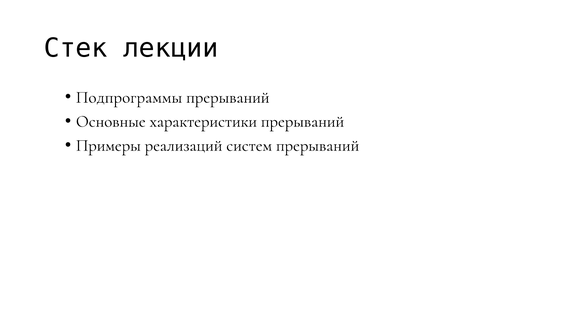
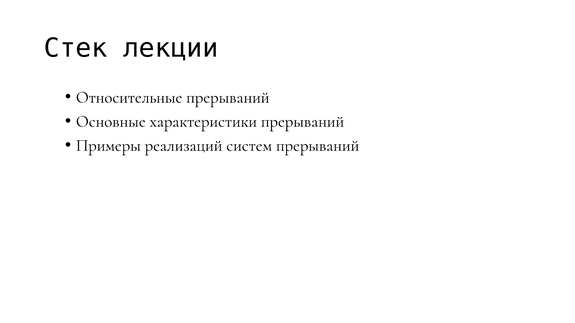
Подпрограммы: Подпрограммы -> Относительные (129, 97)
